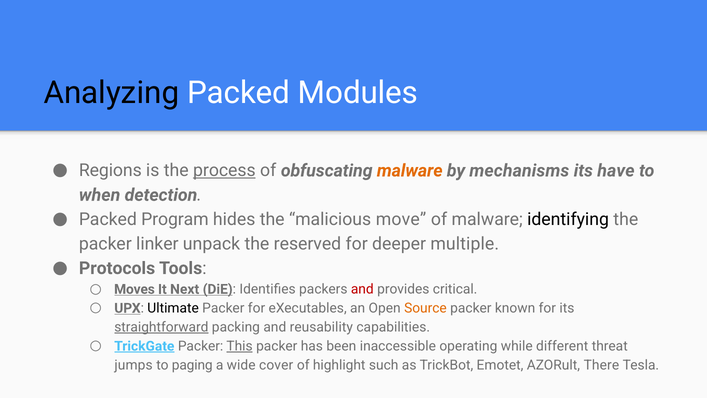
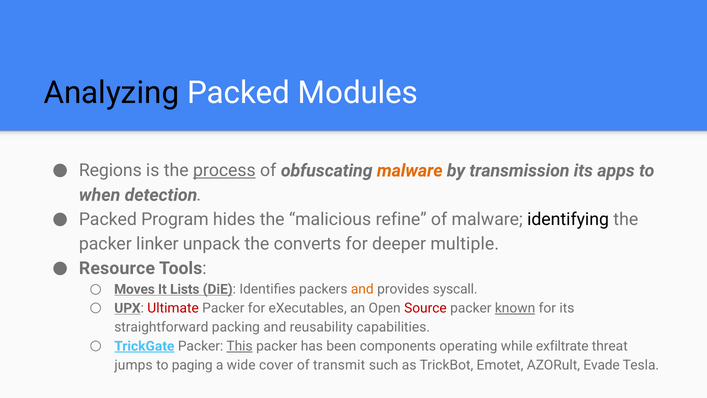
mechanisms: mechanisms -> transmission (519, 170)
have: have -> apps (616, 170)
move: move -> refine (401, 219)
reserved: reserved -> converts (307, 244)
Protocols: Protocols -> Resource (117, 268)
Next: Next -> Lists (185, 289)
and colour: red -> orange (362, 289)
critical: critical -> syscall (455, 289)
Ultimate colour: black -> red (173, 308)
Source colour: orange -> red (425, 308)
known underline: none -> present (515, 308)
straightforward underline: present -> none (161, 327)
inaccessible: inaccessible -> components (398, 346)
different: different -> exfiltrate (562, 346)
highlight: highlight -> transmit (339, 365)
There: There -> Evade (602, 365)
